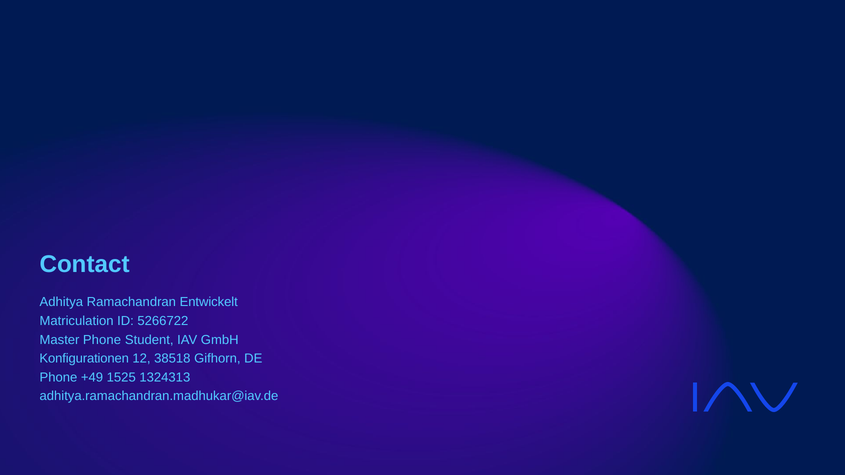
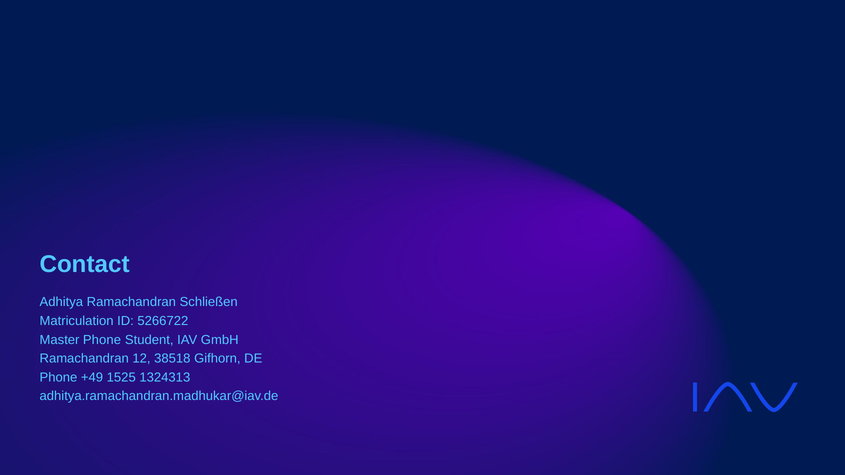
Entwickelt: Entwickelt -> Schließen (209, 302)
Konfigurationen: Konfigurationen -> Ramachandran (84, 359)
